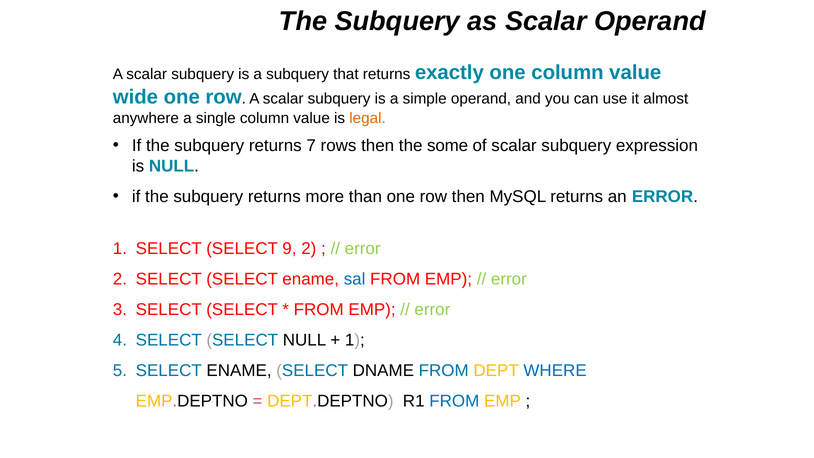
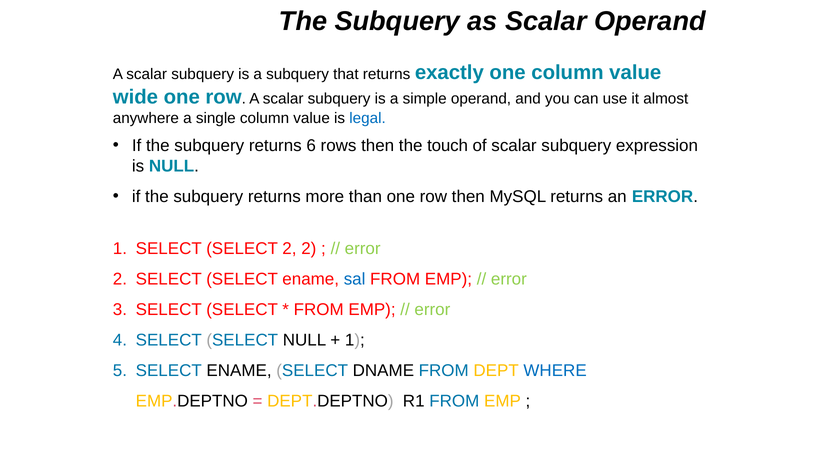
legal colour: orange -> blue (368, 118)
7: 7 -> 6 (311, 146)
some: some -> touch (448, 146)
SELECT 9: 9 -> 2 (289, 248)
